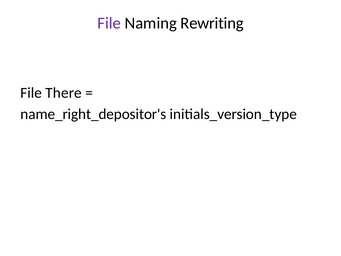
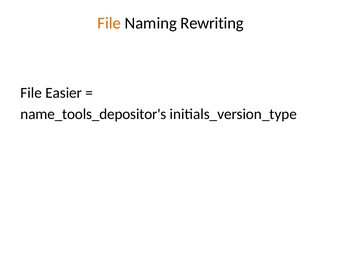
File colour: purple -> orange (109, 23)
There: There -> Easier (64, 93)
name_right_depositor's: name_right_depositor's -> name_tools_depositor's (93, 114)
